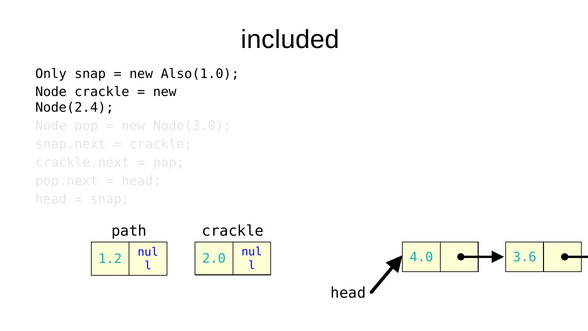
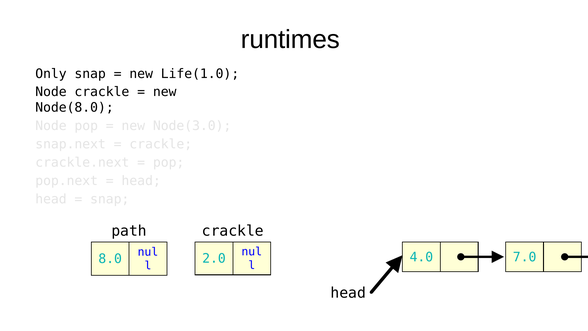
included: included -> runtimes (290, 40)
Also(1.0: Also(1.0 -> Life(1.0 (200, 74)
Node(2.4: Node(2.4 -> Node(8.0 (74, 108)
3.6: 3.6 -> 7.0 (525, 257)
1.2: 1.2 -> 8.0 (110, 259)
